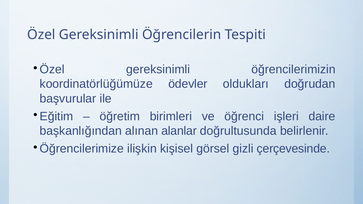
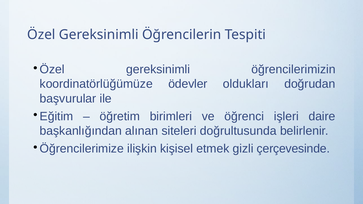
alanlar: alanlar -> siteleri (179, 131)
görsel: görsel -> etmek (213, 149)
